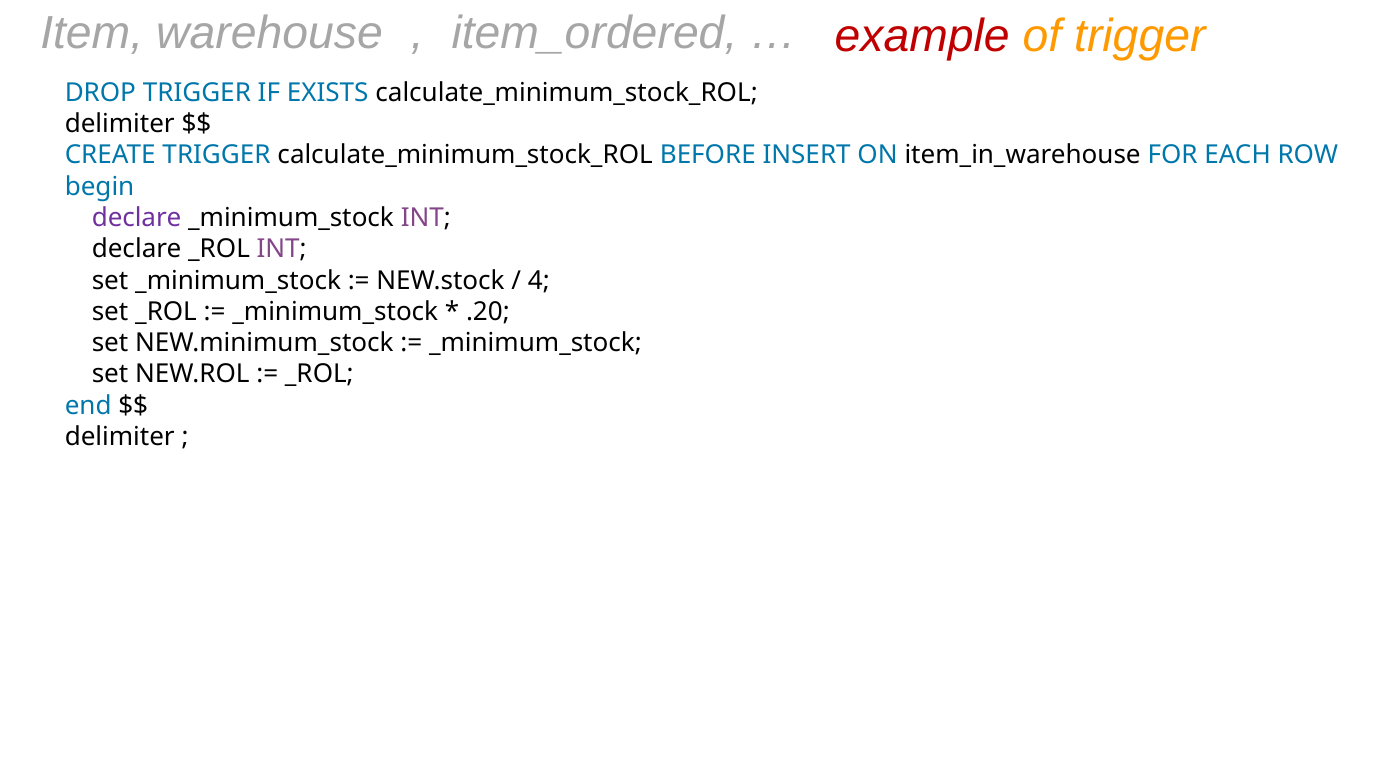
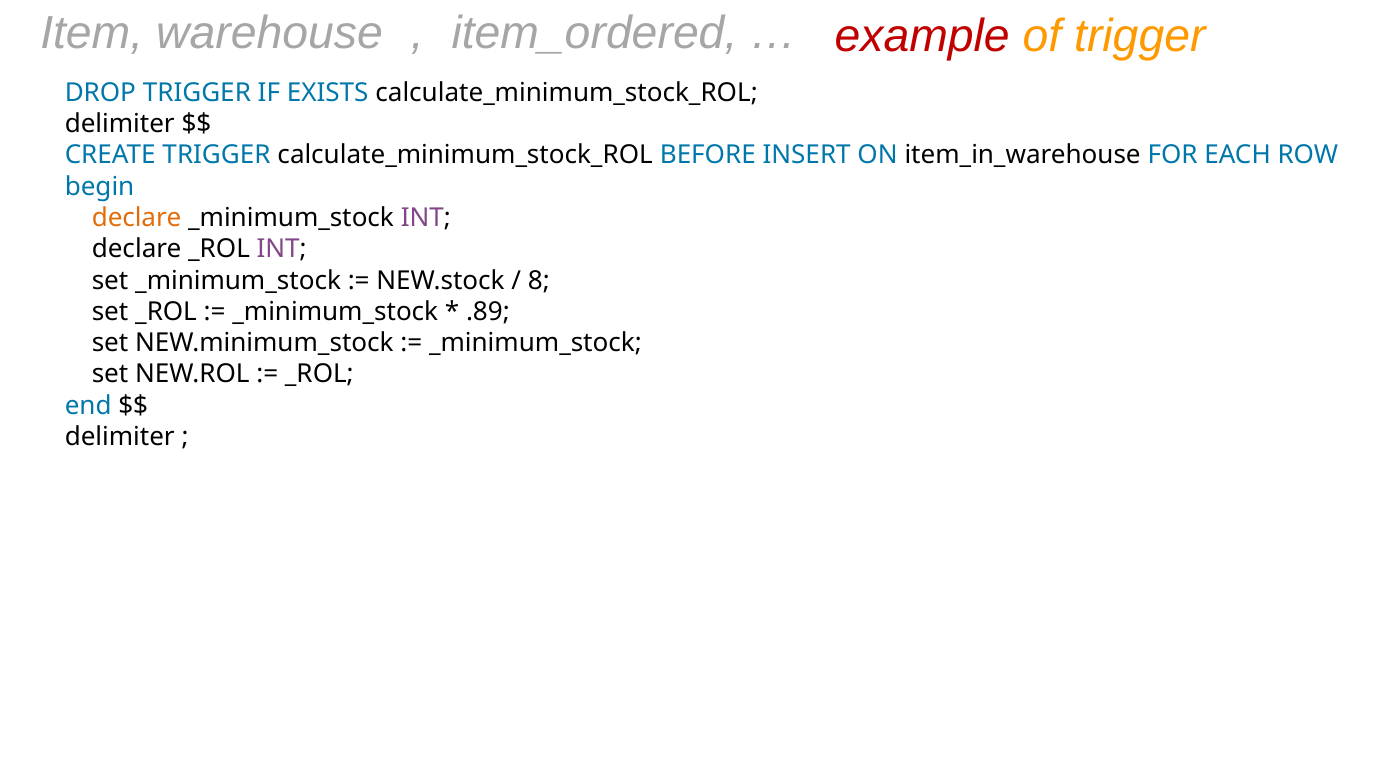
declare colour: purple -> orange (137, 218)
4: 4 -> 8 (539, 280)
.20: .20 -> .89 (488, 312)
